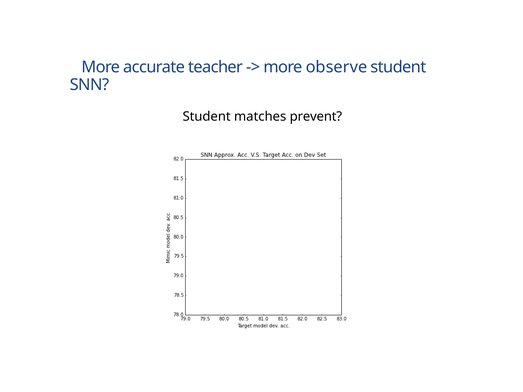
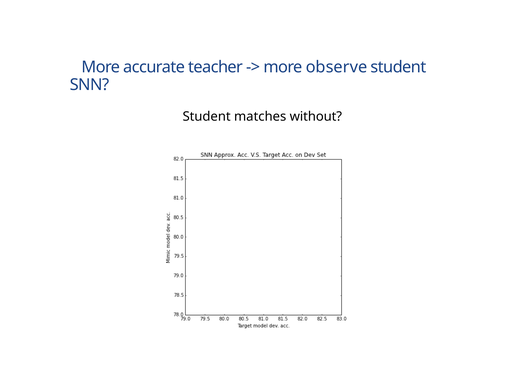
prevent: prevent -> without (316, 116)
